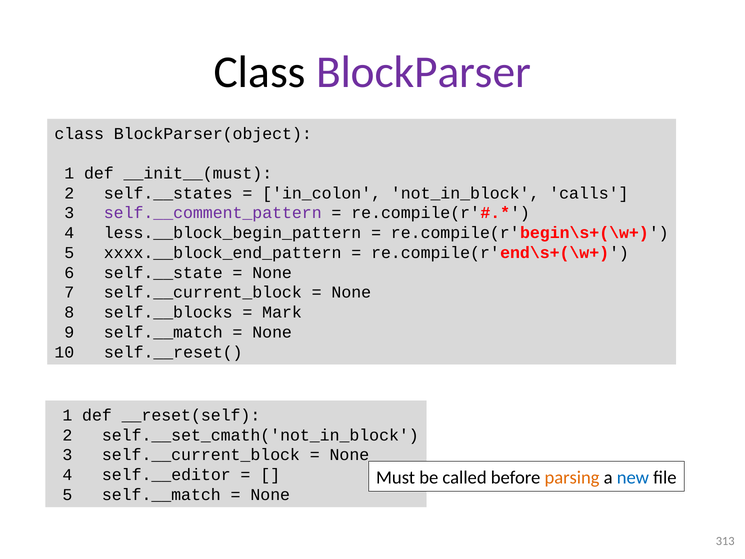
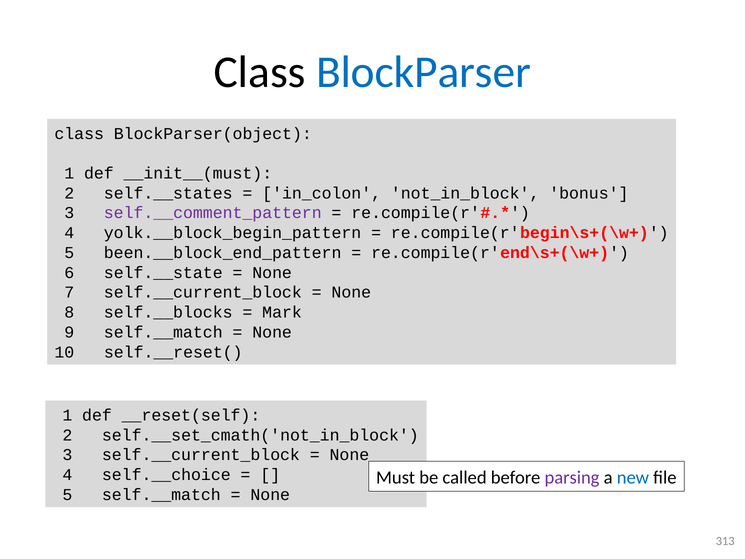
BlockParser colour: purple -> blue (423, 72)
calls: calls -> bonus (589, 193)
less.__block_begin_pattern: less.__block_begin_pattern -> yolk.__block_begin_pattern (233, 233)
xxxx.__block_end_pattern: xxxx.__block_end_pattern -> been.__block_end_pattern (223, 253)
self.__editor: self.__editor -> self.__choice (166, 475)
parsing colour: orange -> purple (572, 477)
